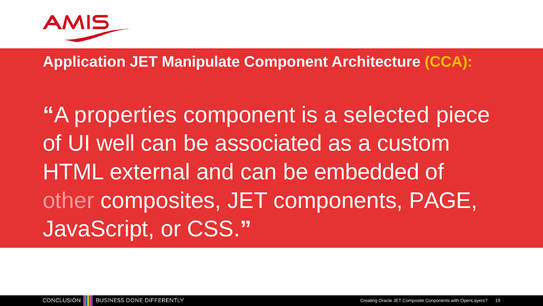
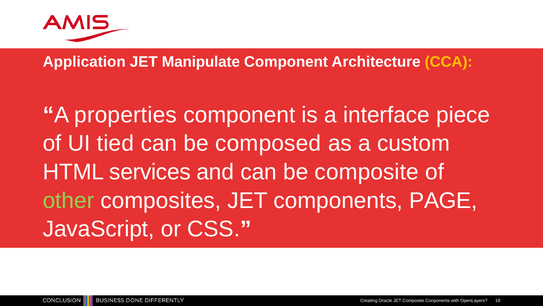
selected: selected -> interface (386, 115)
well: well -> tied (115, 143)
associated: associated -> composed (268, 143)
external: external -> services (150, 172)
be embedded: embedded -> composite (367, 172)
other colour: pink -> light green (69, 200)
